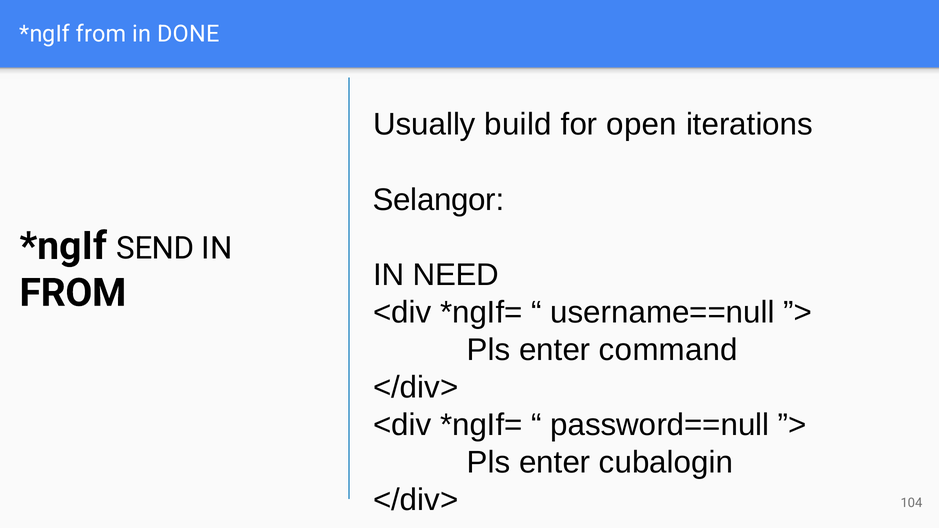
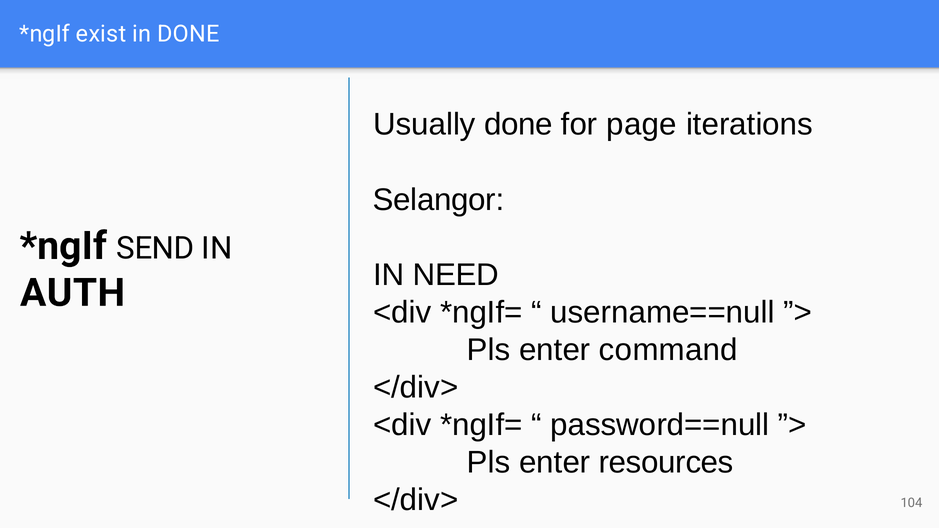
from: from -> exist (101, 34)
Usually build: build -> done (518, 125)
open: open -> page (642, 125)
FROM: FROM -> AUTH (73, 293)
cubalogin: cubalogin -> resources (666, 463)
